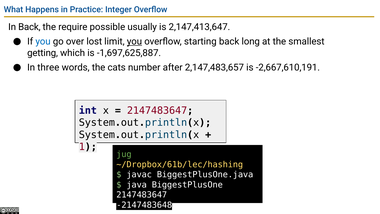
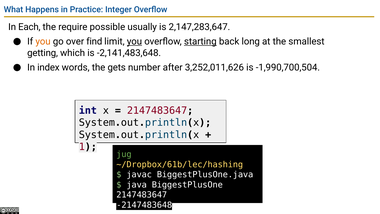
In Back: Back -> Each (29, 27)
2,147,413,647: 2,147,413,647 -> 2,147,283,647 (199, 27)
you colour: blue -> orange (43, 41)
lost: lost -> find (94, 41)
starting underline: none -> present (200, 41)
-1,697,625,887: -1,697,625,887 -> -2,141,483,648 (129, 53)
three: three -> index (48, 67)
cats: cats -> gets (117, 67)
2,147,483,657: 2,147,483,657 -> 3,252,011,626 (214, 67)
-2,667,610,191: -2,667,610,191 -> -1,990,700,504 (288, 67)
